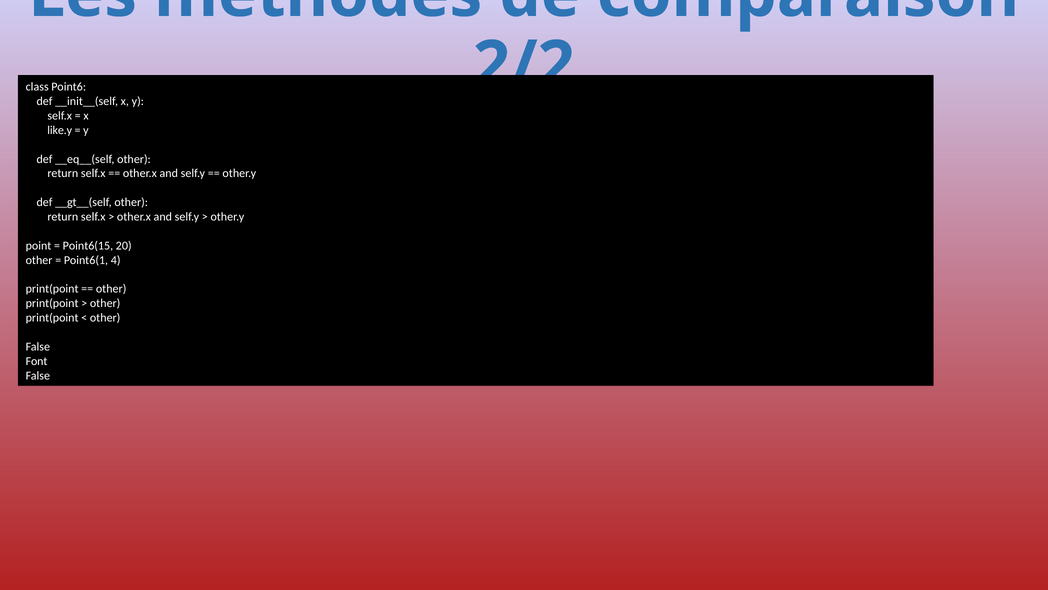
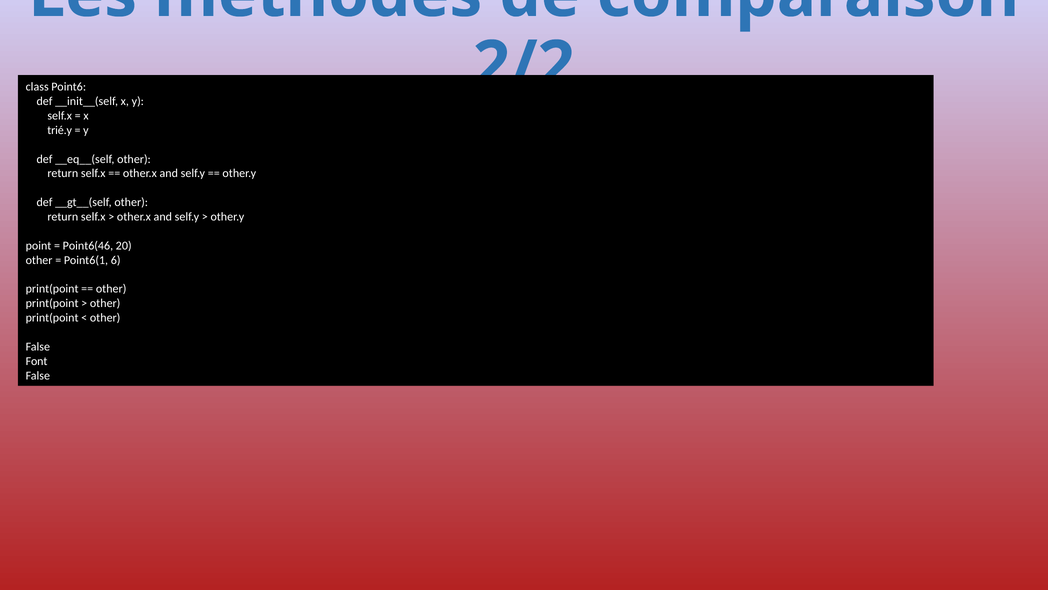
like.y: like.y -> trié.y (60, 130)
Point6(15: Point6(15 -> Point6(46 (88, 245)
4: 4 -> 6 (116, 260)
